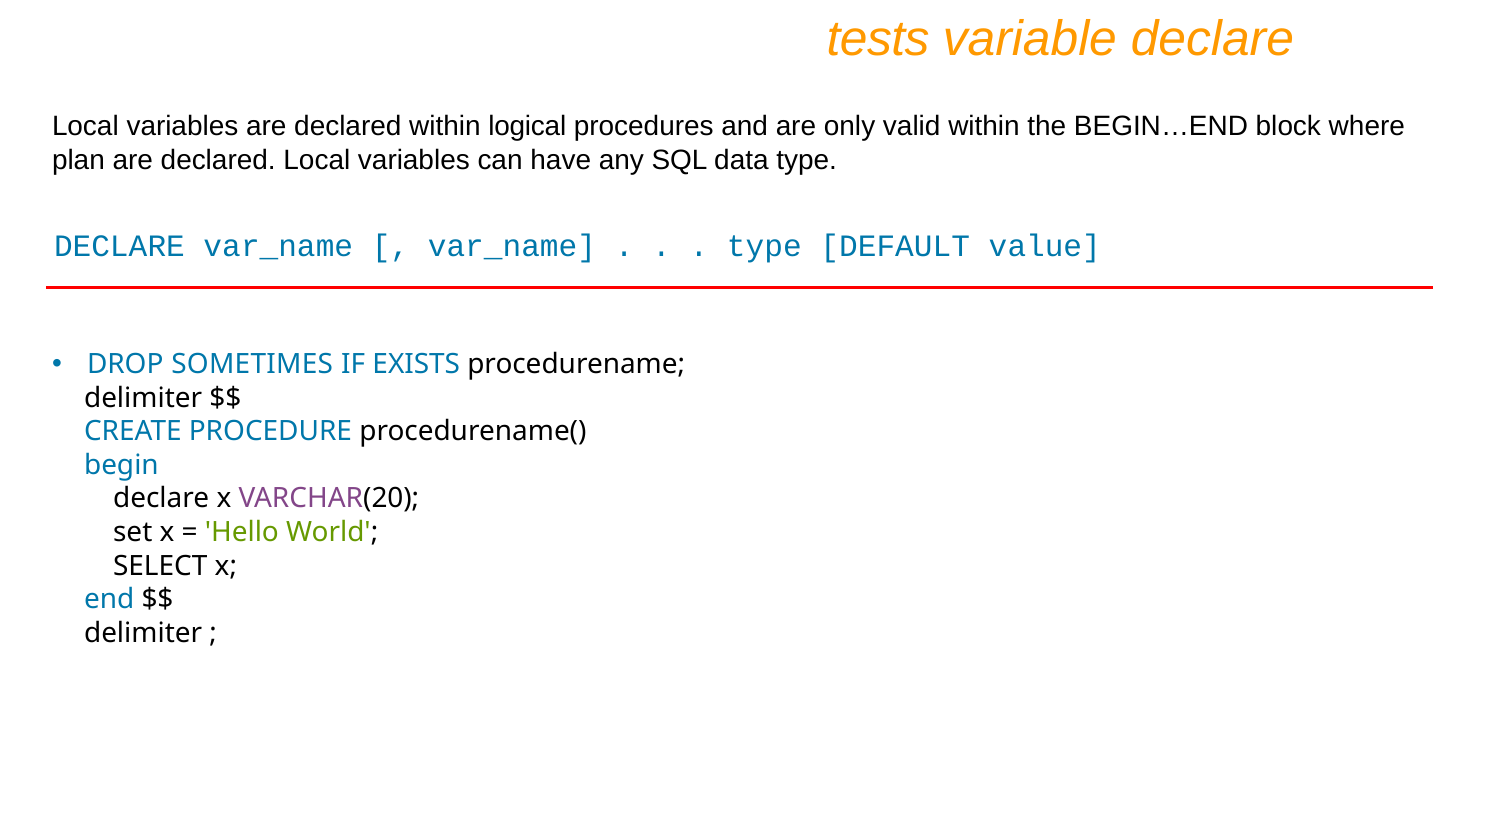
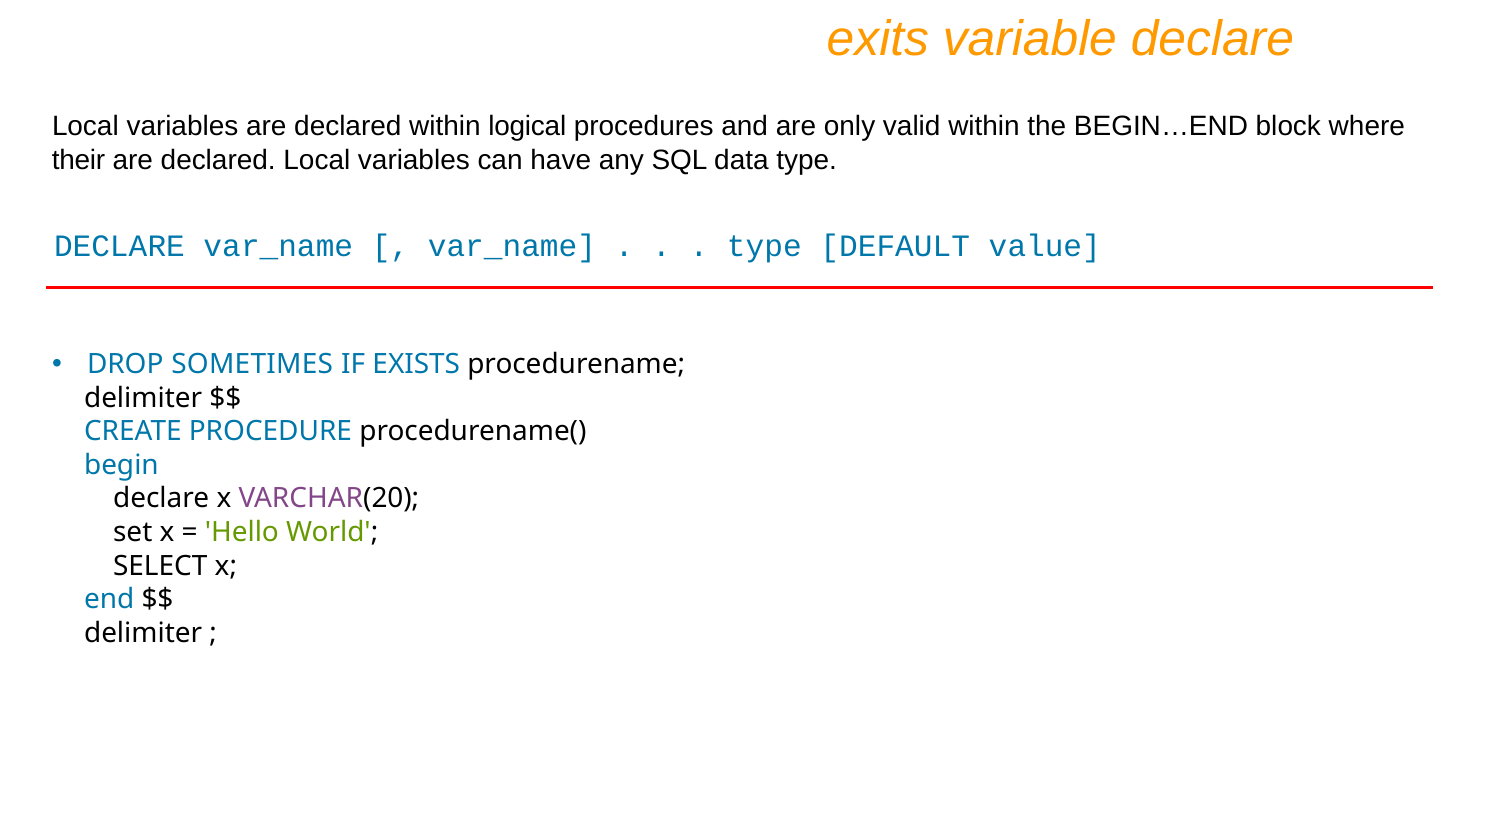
tests: tests -> exits (878, 39)
plan: plan -> their (79, 160)
